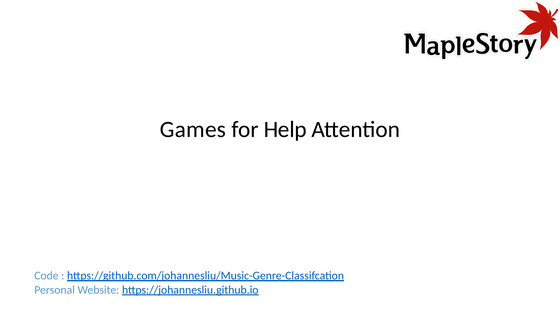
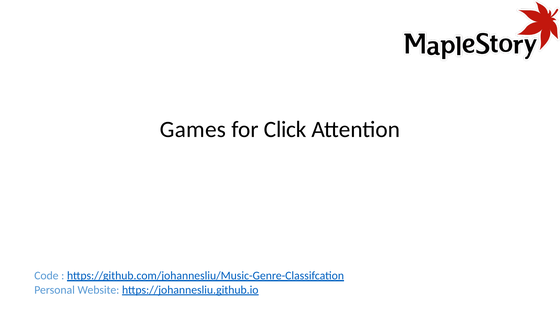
Help: Help -> Click (285, 129)
